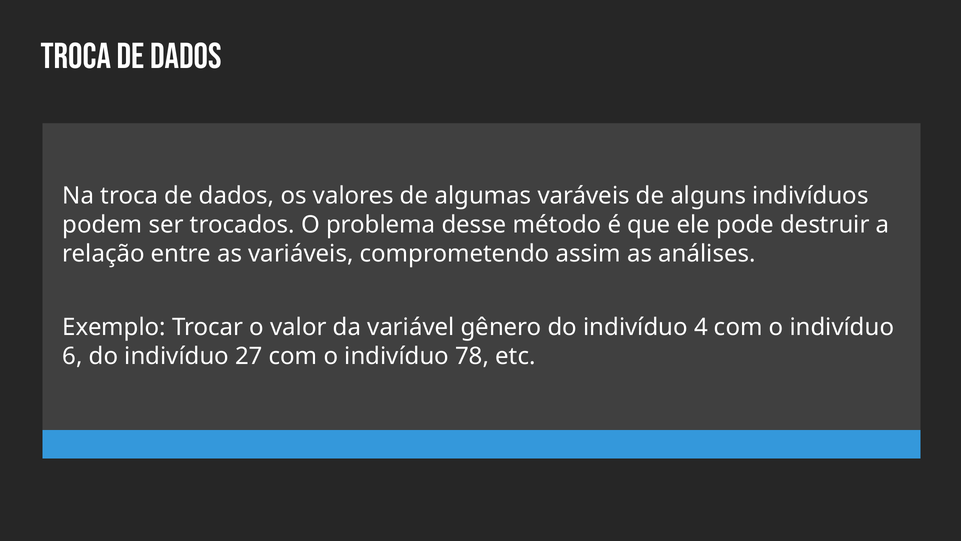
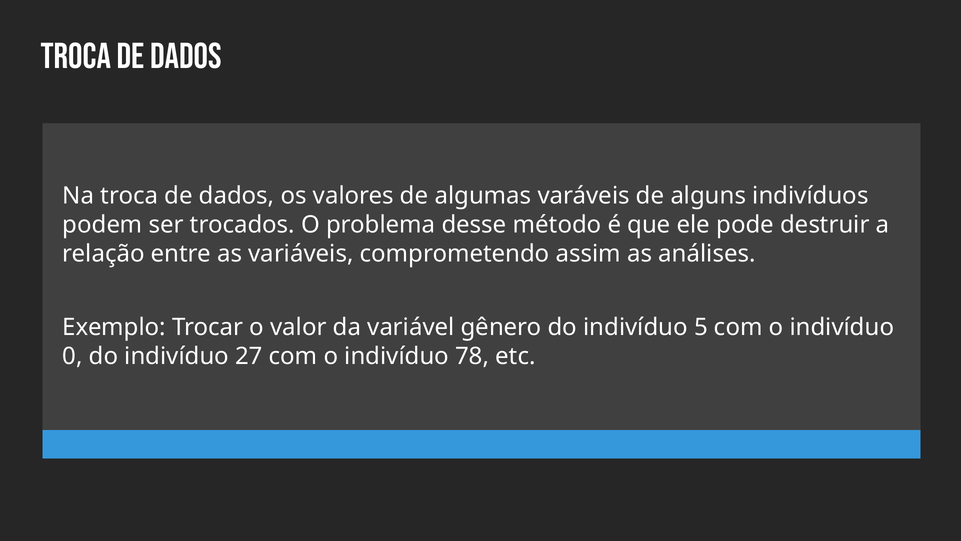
4: 4 -> 5 (701, 327)
6: 6 -> 0 (72, 356)
